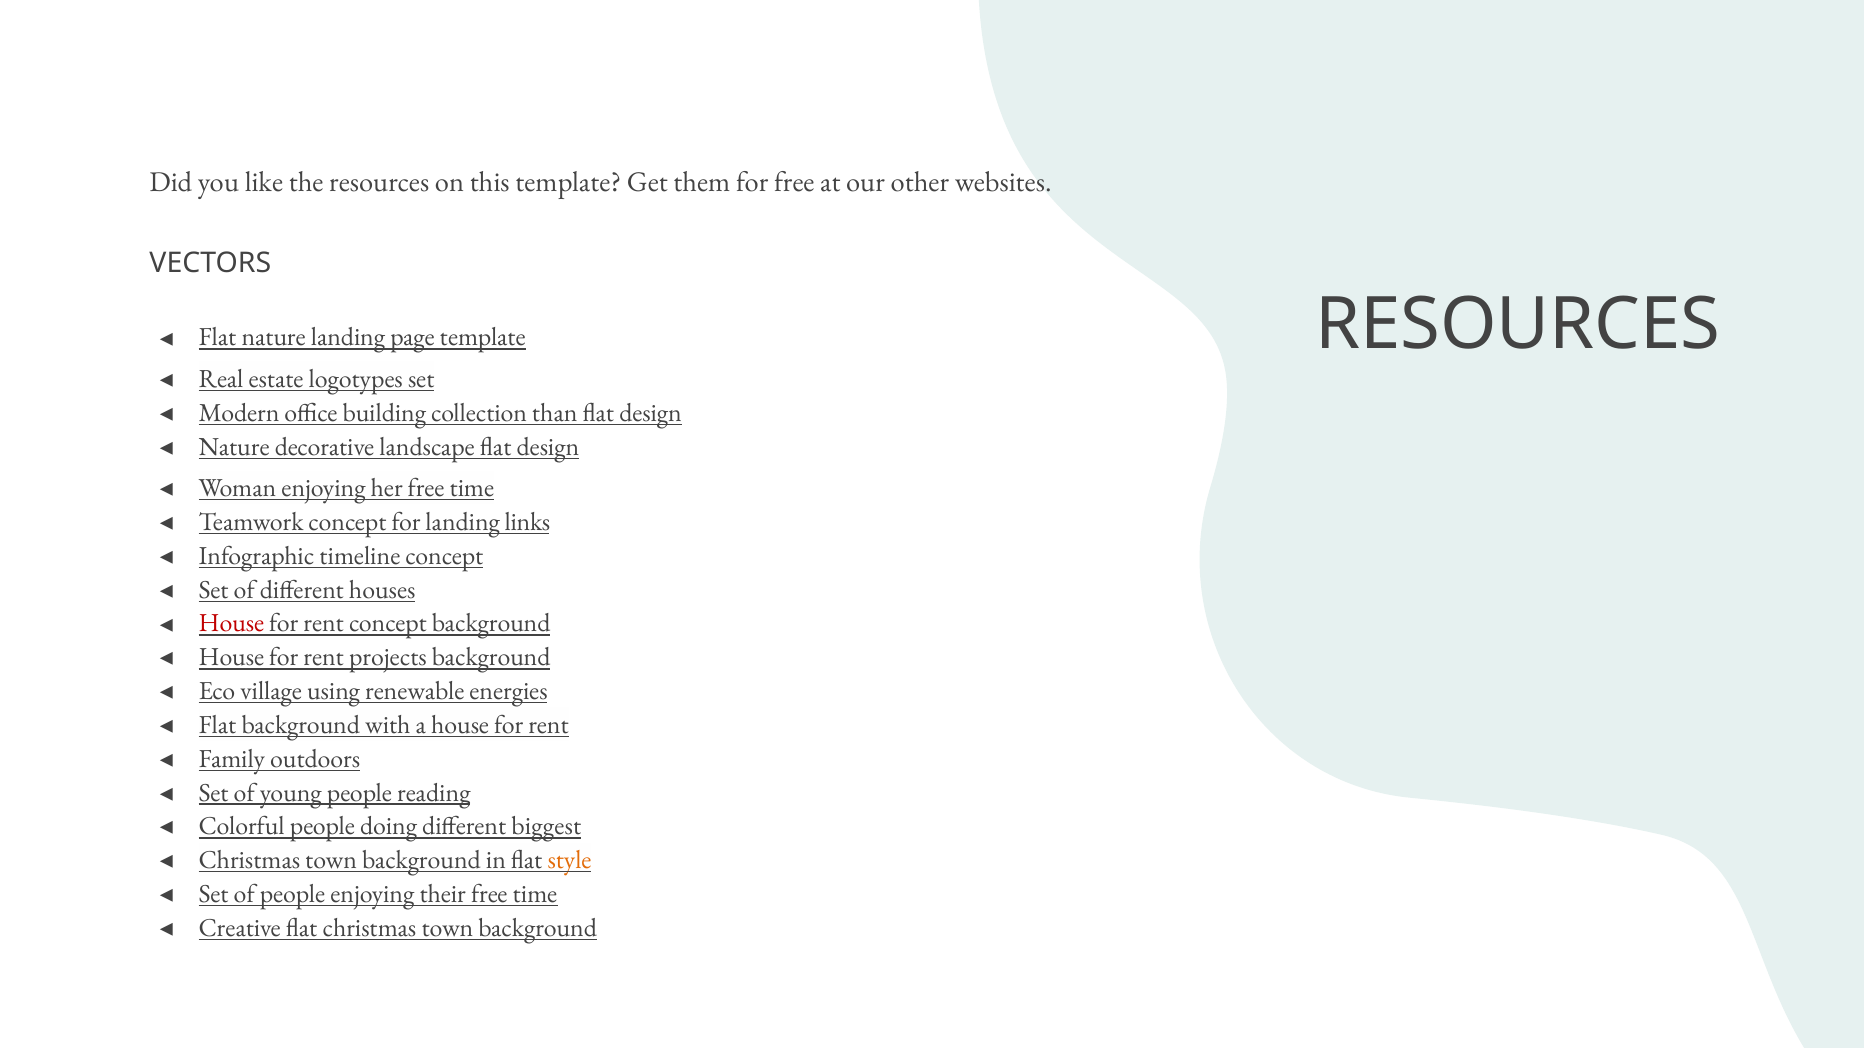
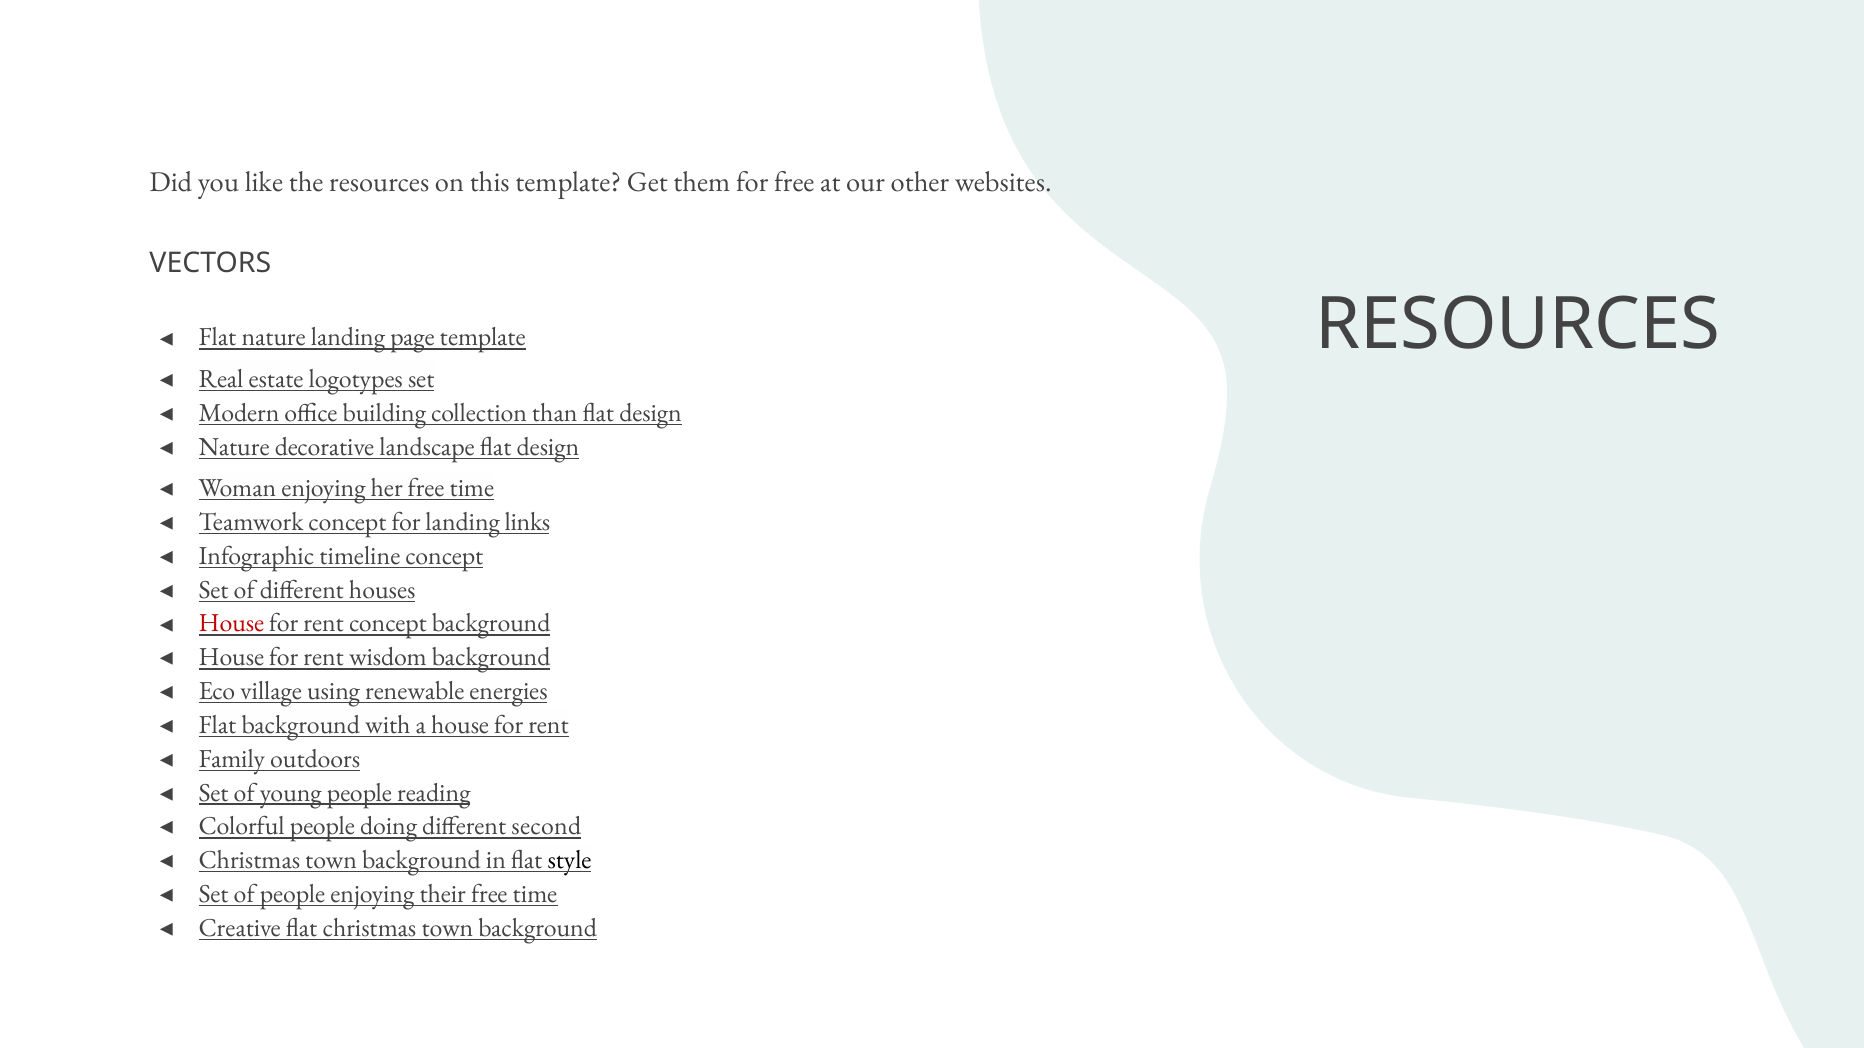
projects: projects -> wisdom (388, 658)
biggest: biggest -> second (546, 827)
style colour: orange -> black (570, 861)
